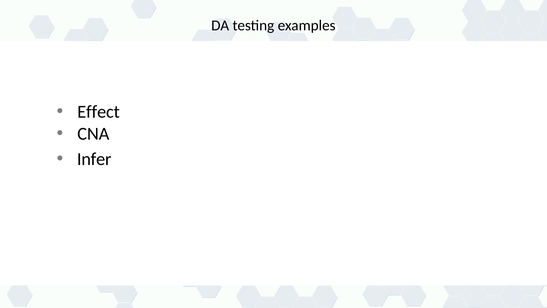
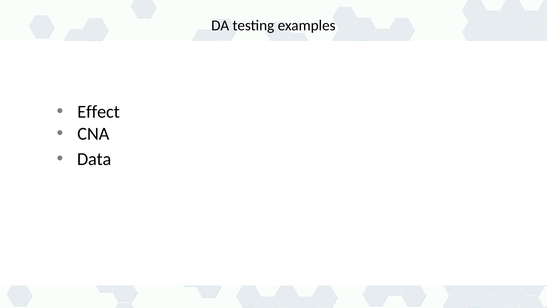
Infer: Infer -> Data (94, 159)
